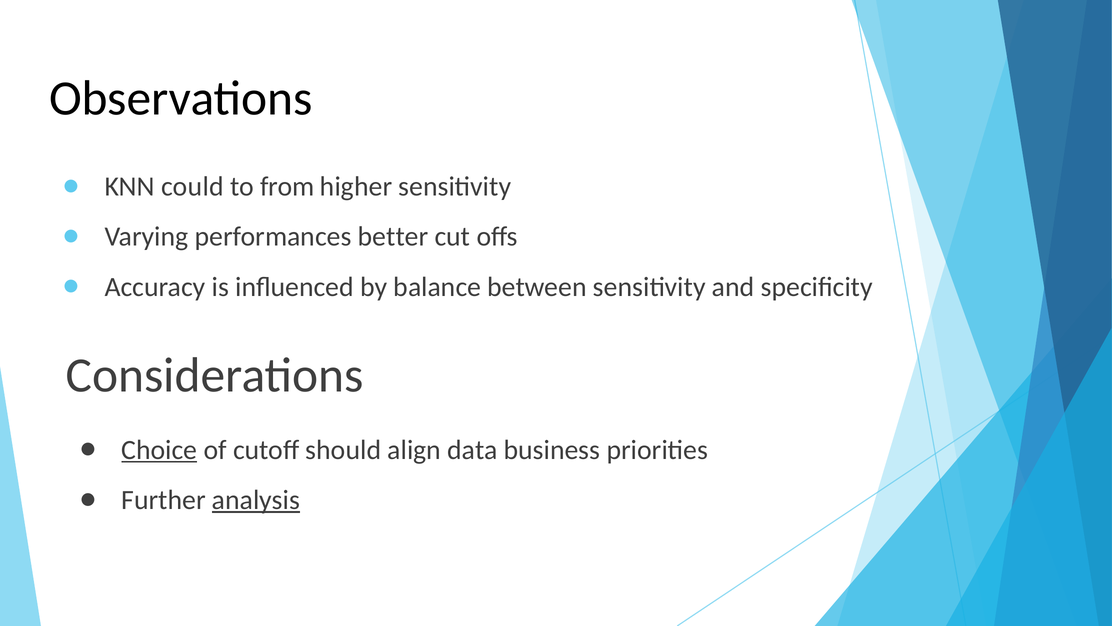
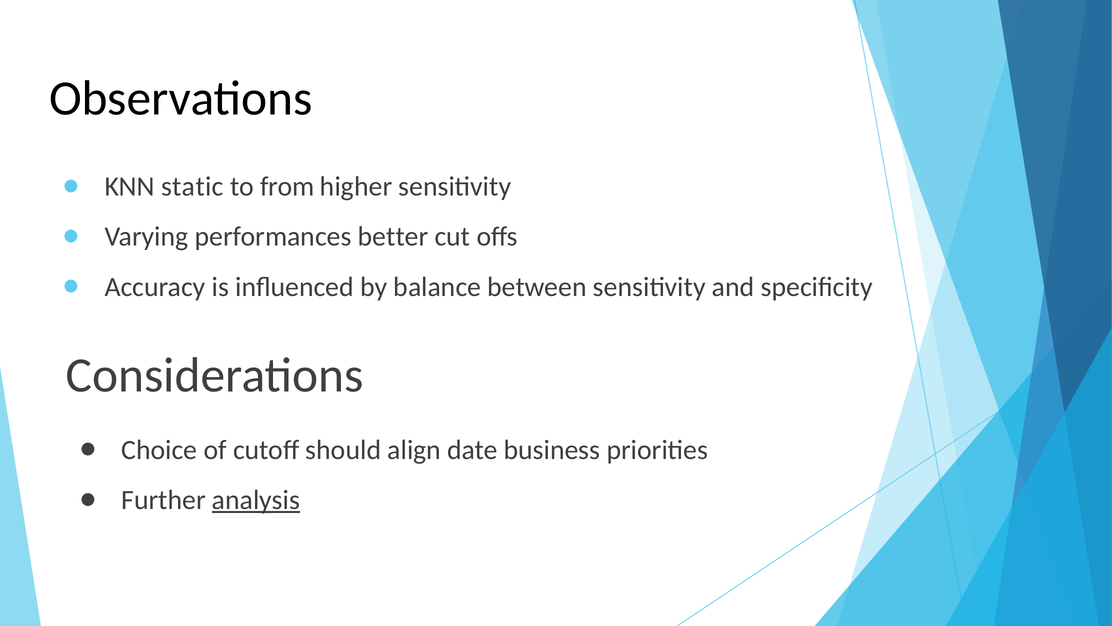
could: could -> static (192, 187)
Choice underline: present -> none (159, 450)
data: data -> date (473, 450)
